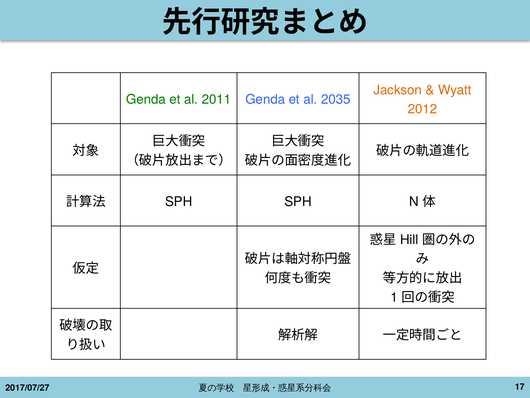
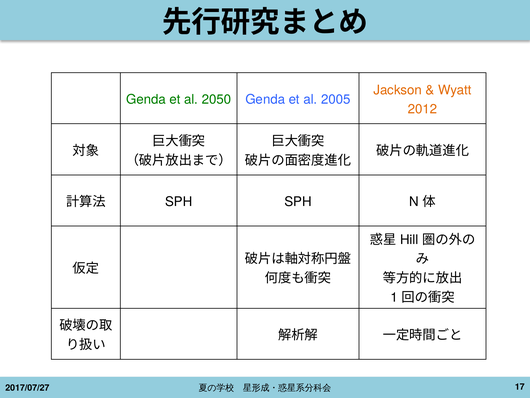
2011: 2011 -> 2050 (216, 99)
2035: 2035 -> 2005 (336, 99)
